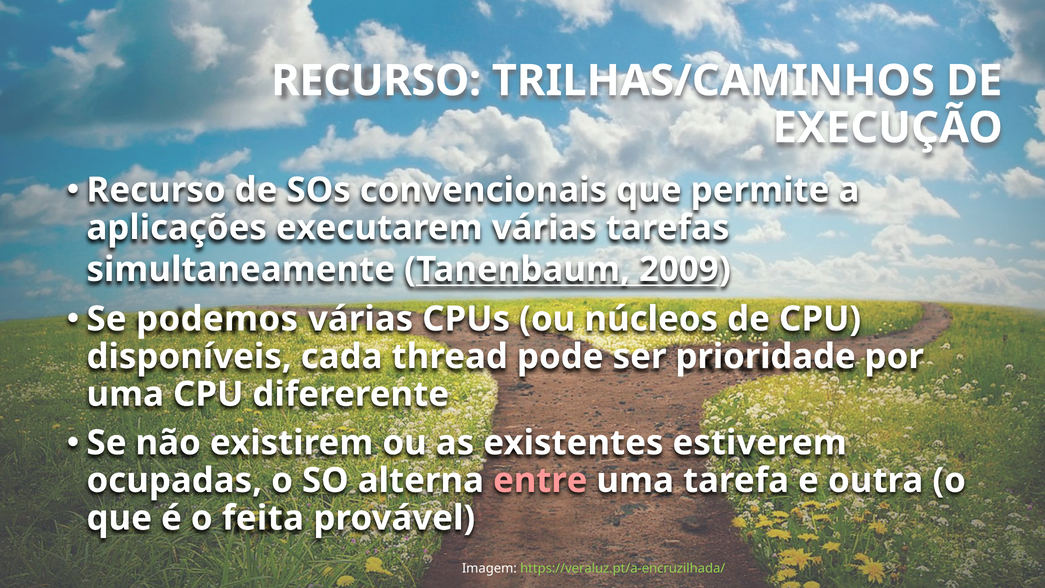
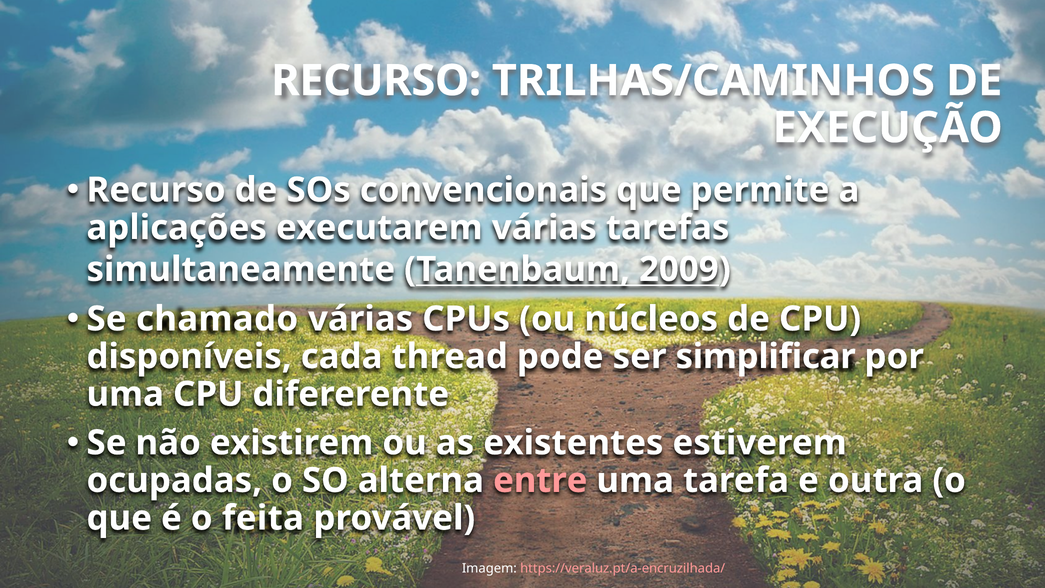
podemos: podemos -> chamado (217, 319)
prioridade: prioridade -> simplificar (766, 356)
https://veraluz.pt/a-encruzilhada/ colour: light green -> pink (623, 568)
